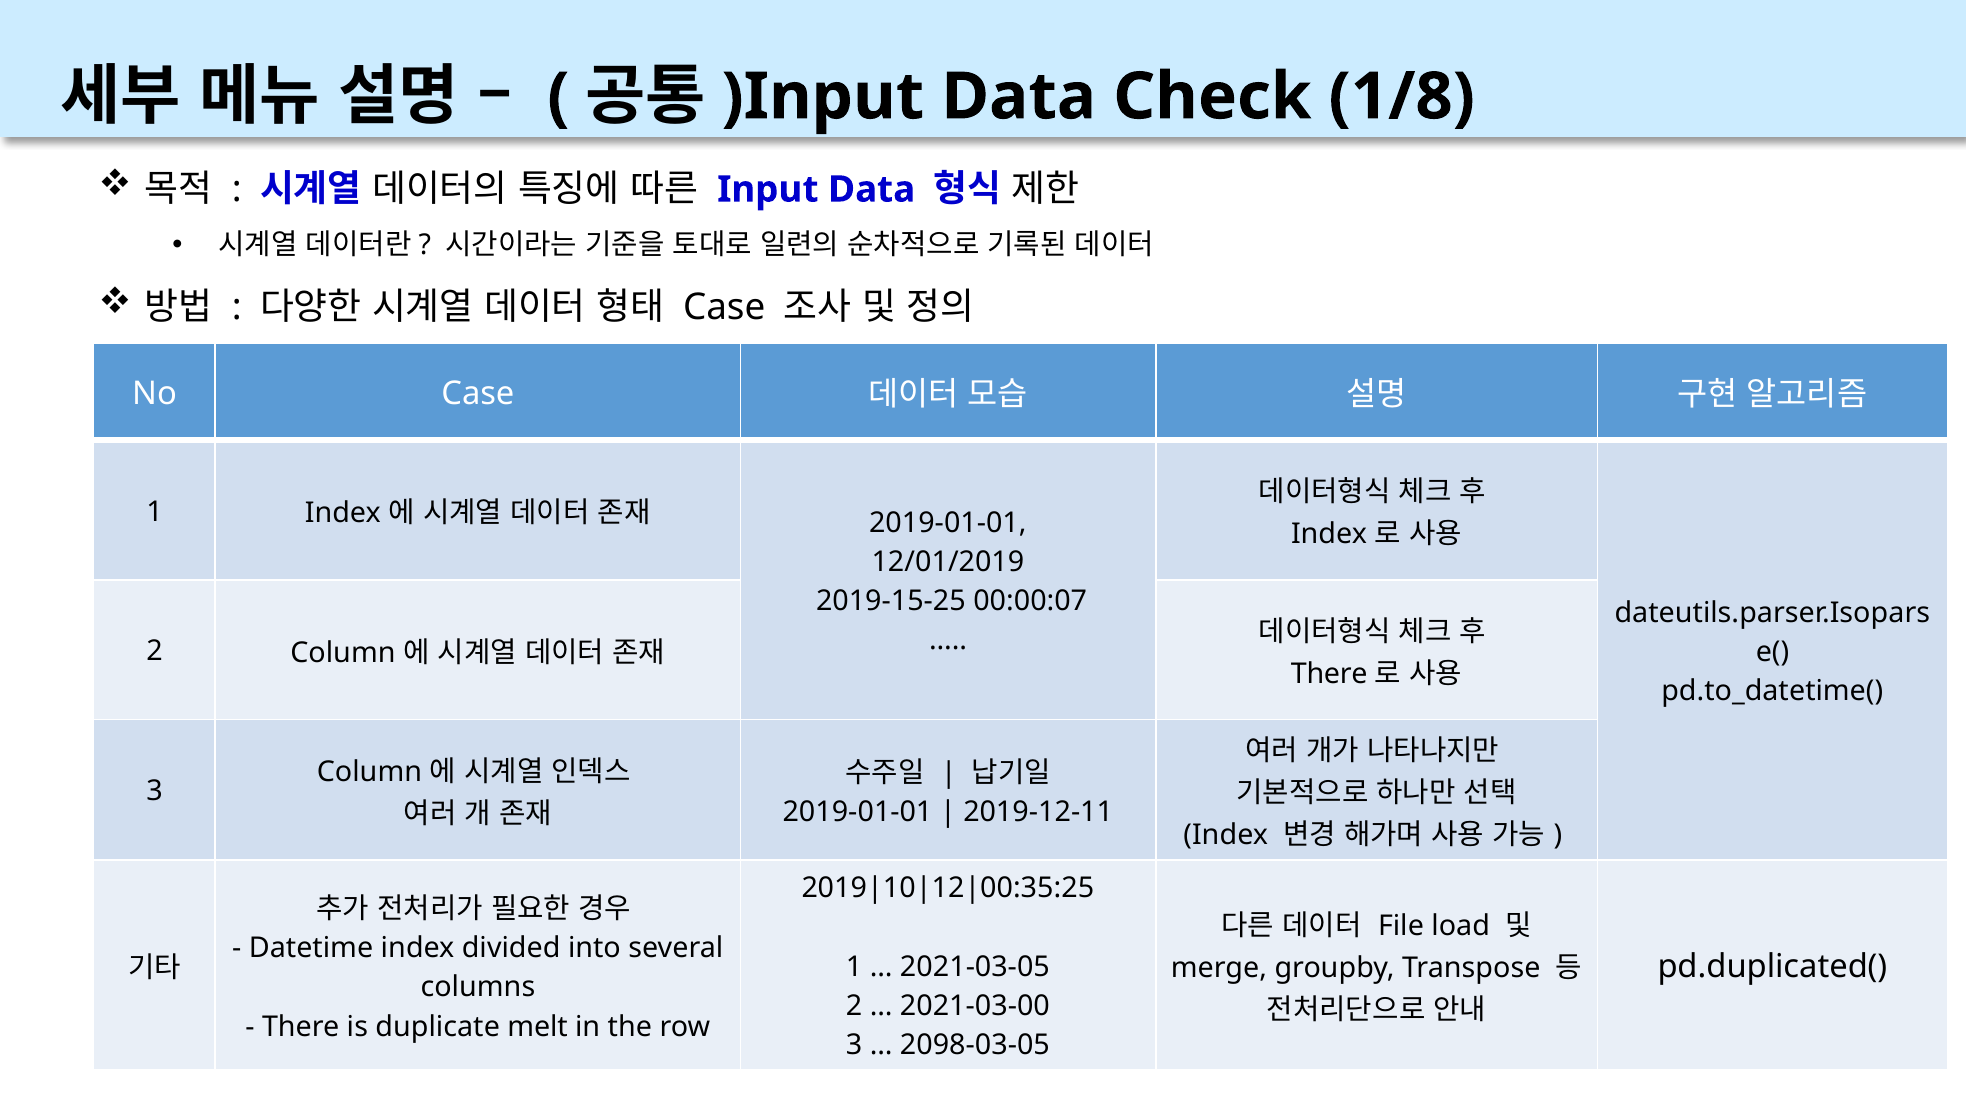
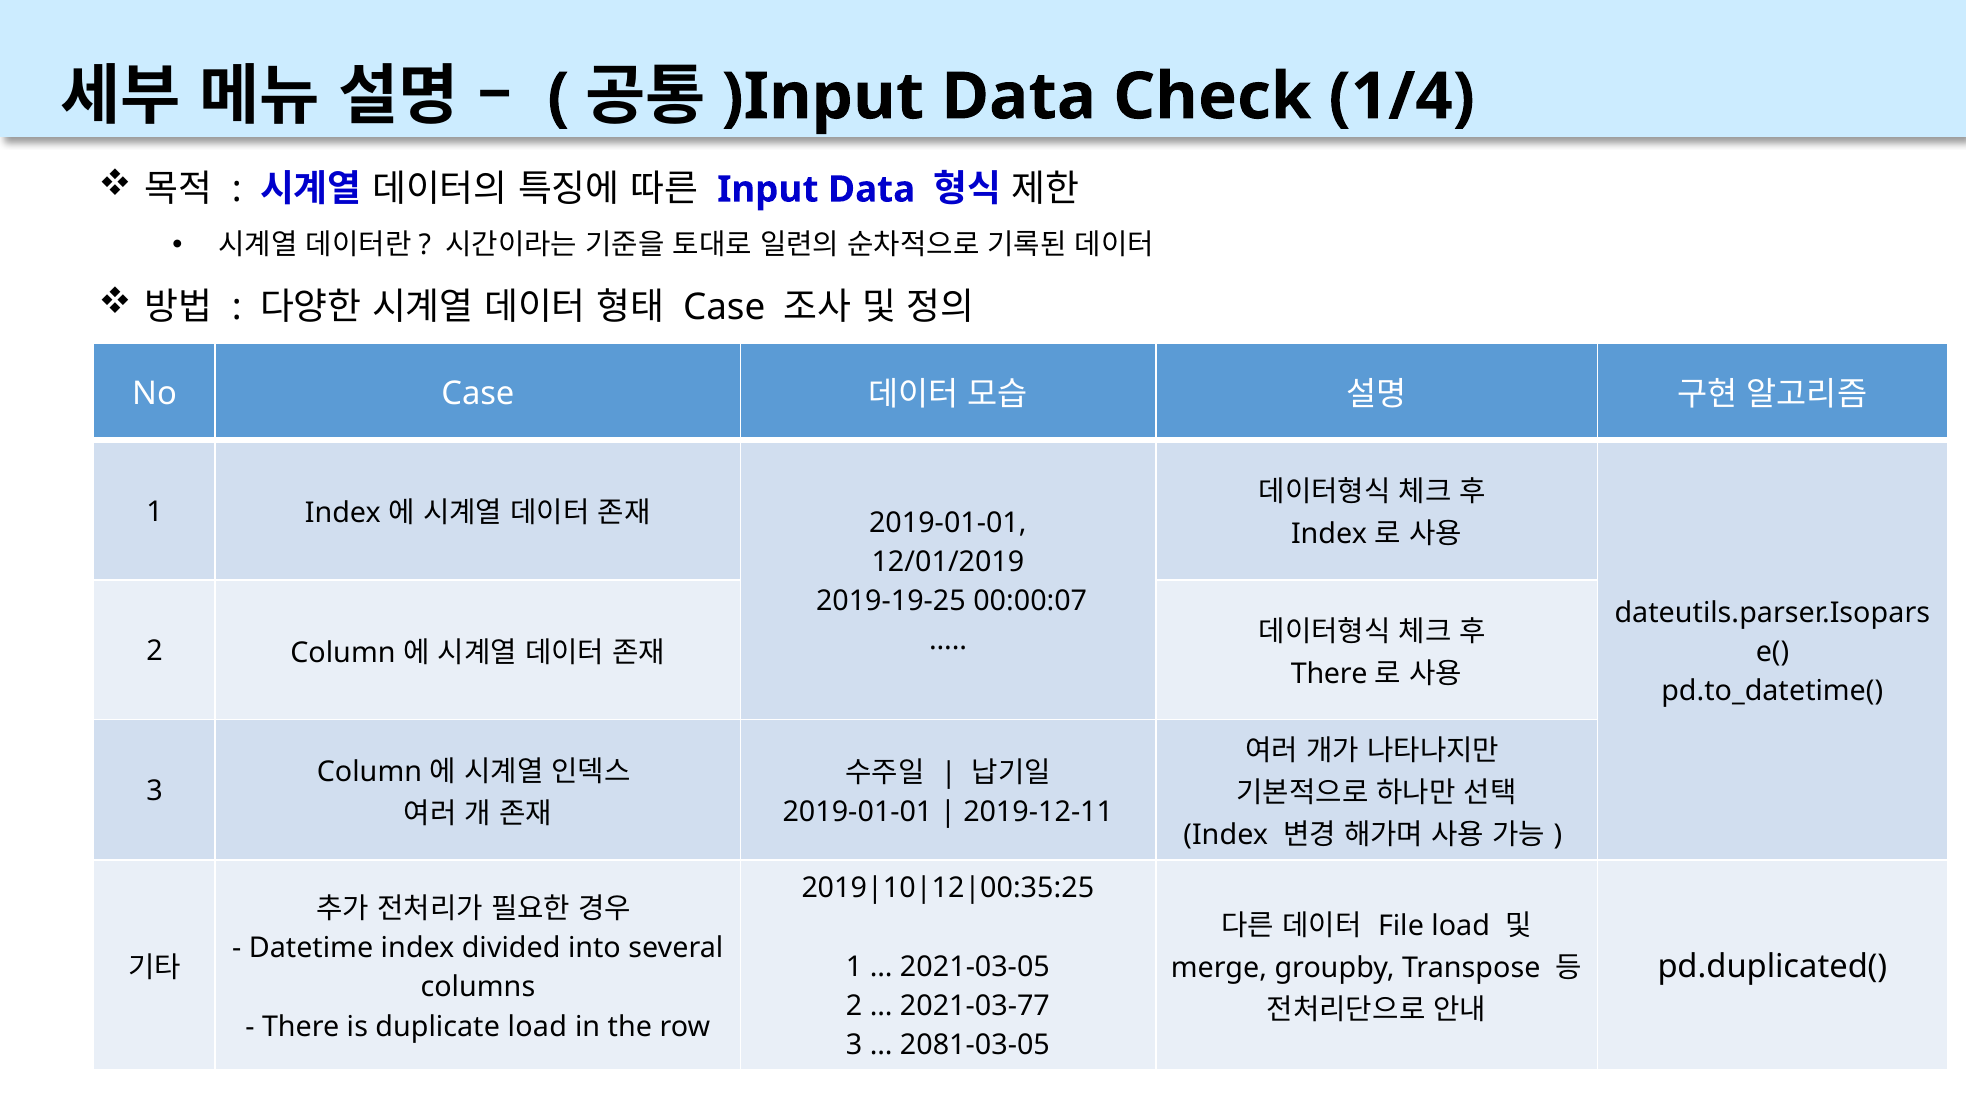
1/8: 1/8 -> 1/4 (1402, 97)
2019-15-25: 2019-15-25 -> 2019-19-25 (891, 601)
2021-03-00: 2021-03-00 -> 2021-03-77 (975, 1006)
duplicate melt: melt -> load (537, 1026)
2098-03-05: 2098-03-05 -> 2081-03-05 (975, 1045)
